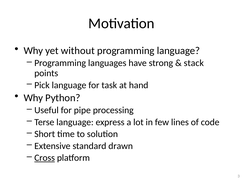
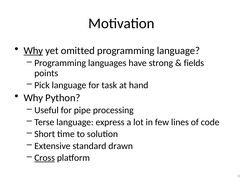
Why underline: none -> present (33, 51)
without: without -> omitted (78, 51)
stack: stack -> fields (194, 63)
